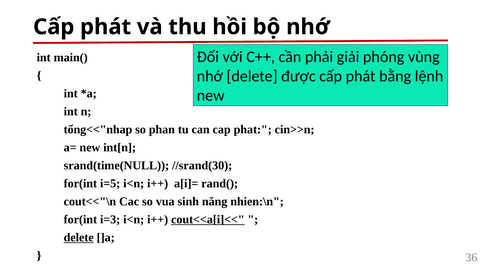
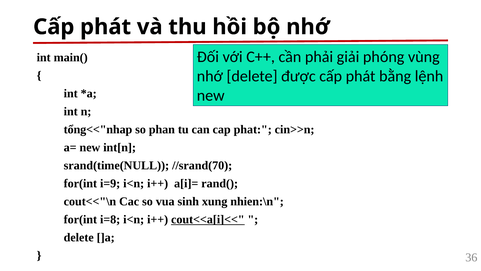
//srand(30: //srand(30 -> //srand(70 (202, 165)
i=5: i=5 -> i=9 (110, 183)
năng: năng -> xung (215, 201)
i=3: i=3 -> i=8 (110, 219)
delete underline: present -> none (79, 237)
